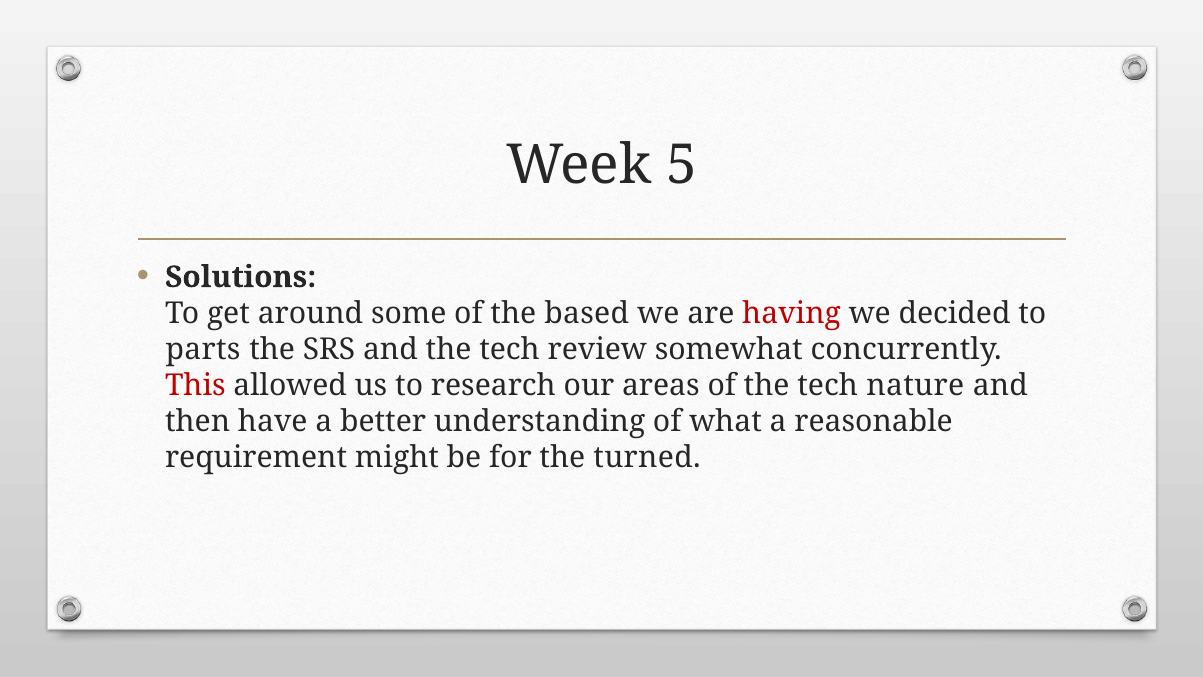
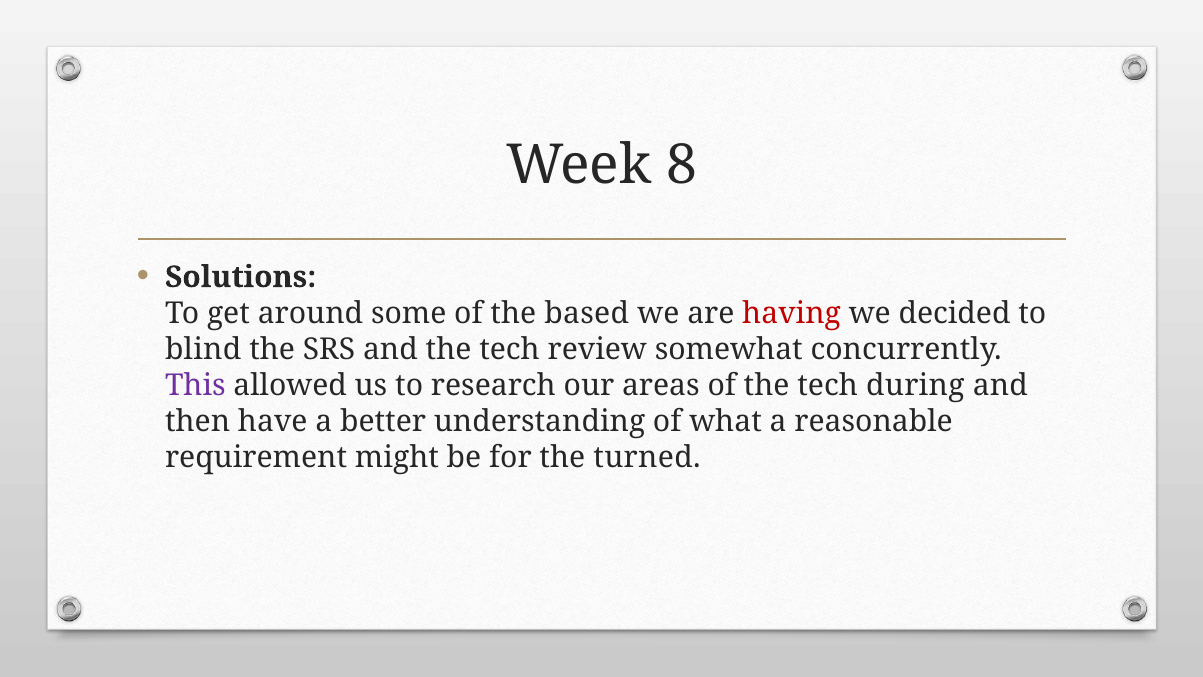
5: 5 -> 8 (681, 165)
parts: parts -> blind (203, 349)
This colour: red -> purple (195, 385)
nature: nature -> during (915, 385)
